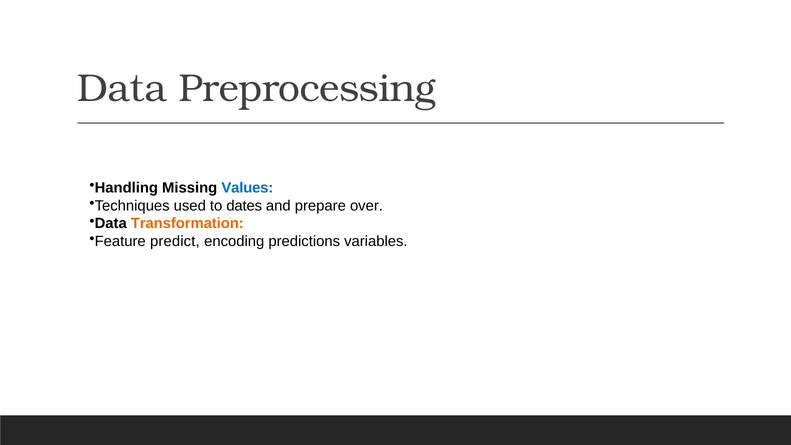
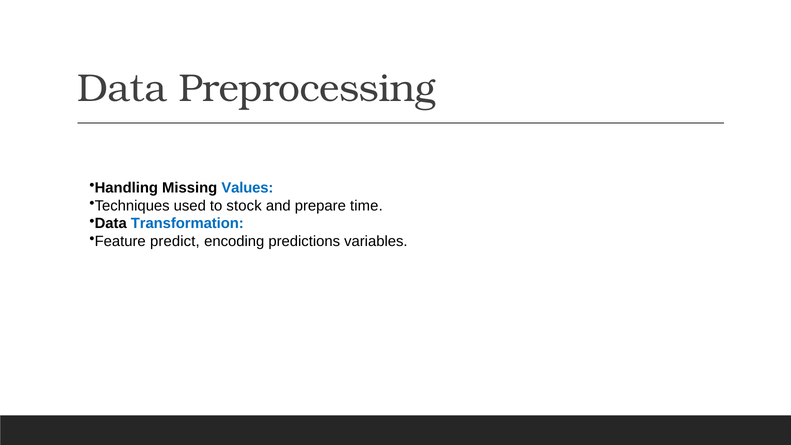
dates: dates -> stock (244, 206)
over: over -> time (366, 206)
Transformation colour: orange -> blue (187, 224)
